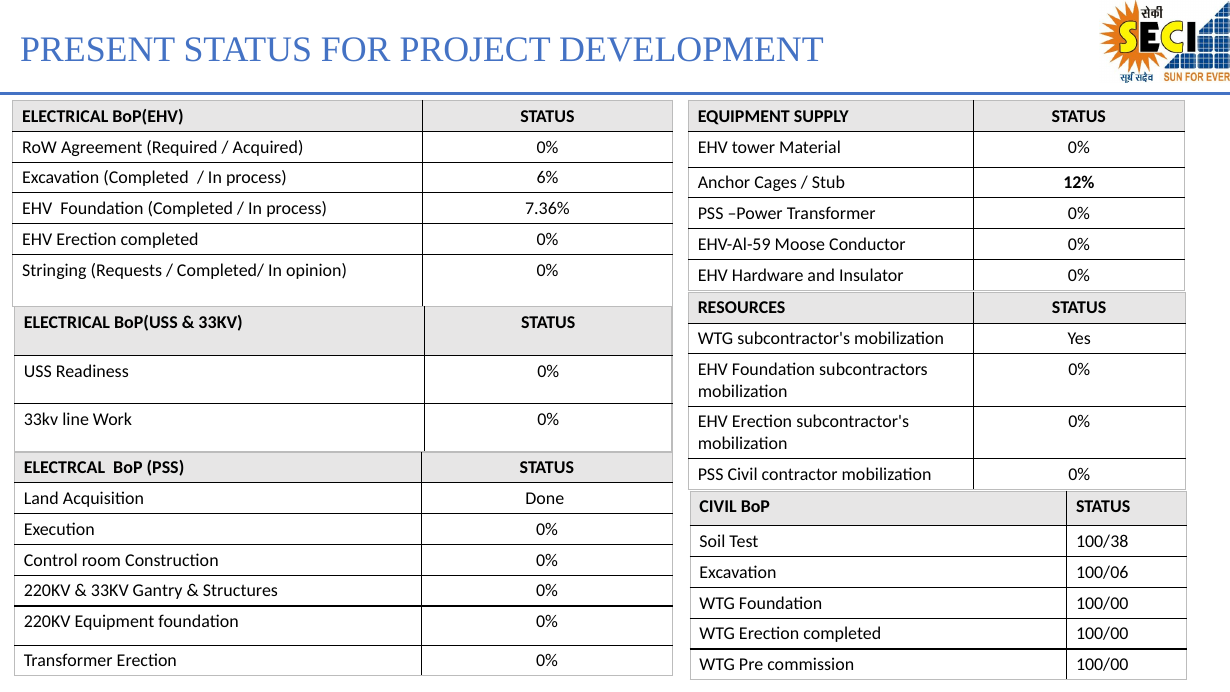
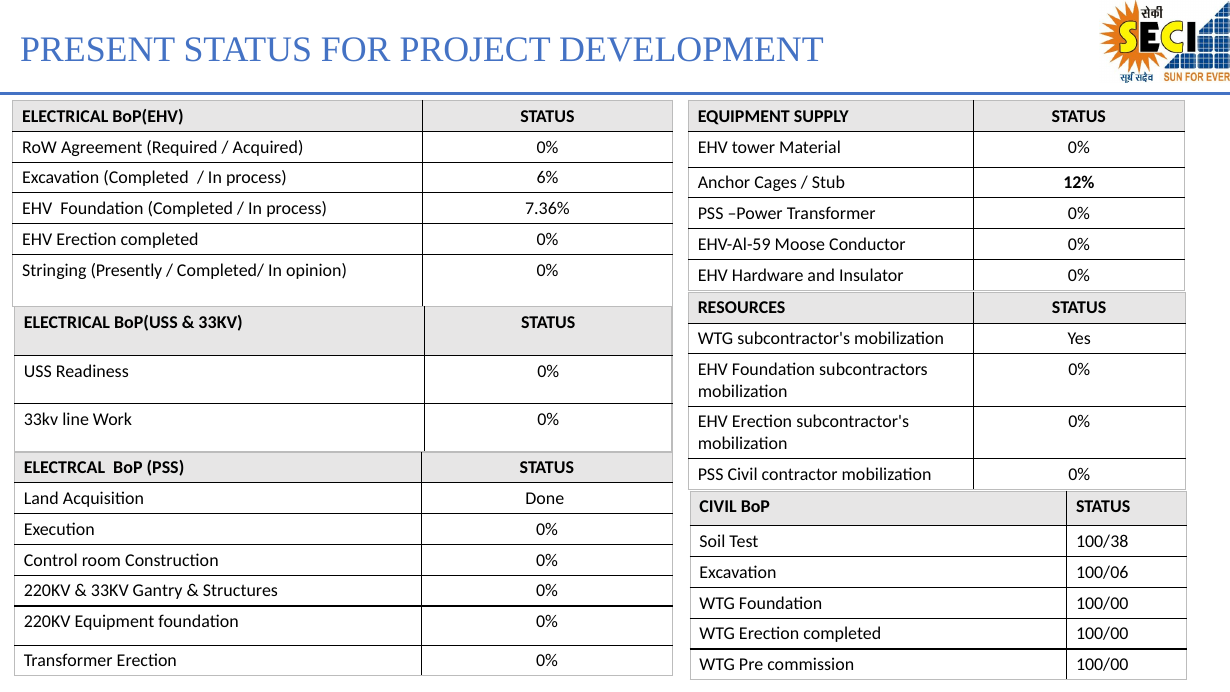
Requests: Requests -> Presently (126, 270)
